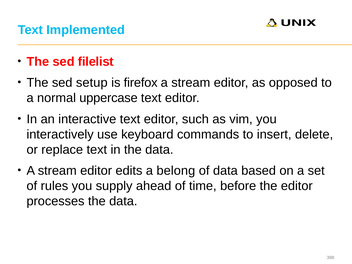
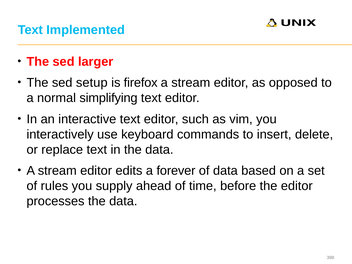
filelist: filelist -> larger (96, 62)
uppercase: uppercase -> simplifying (108, 98)
belong: belong -> forever (176, 171)
